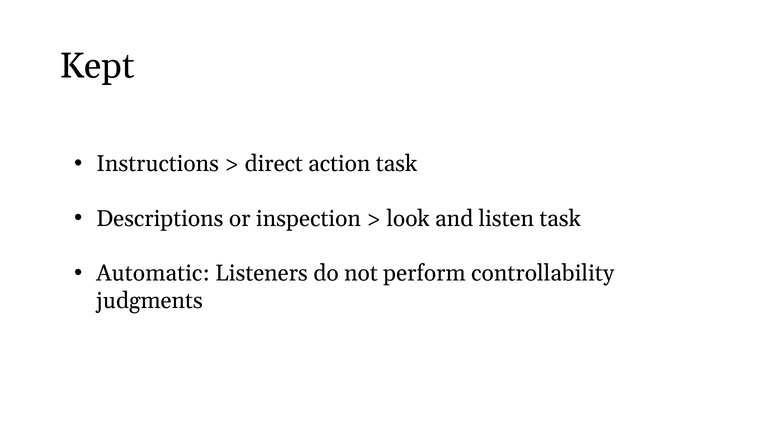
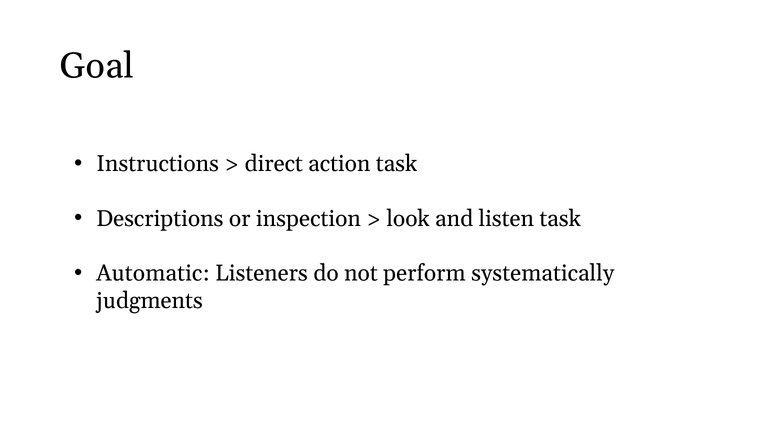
Kept: Kept -> Goal (97, 66)
controllability: controllability -> systematically (543, 273)
